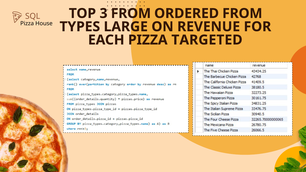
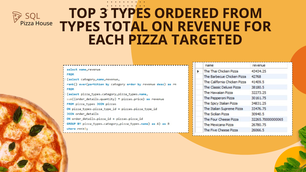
3 FROM: FROM -> TYPES (131, 13)
LARGE: LARGE -> TOTAL (126, 27)
